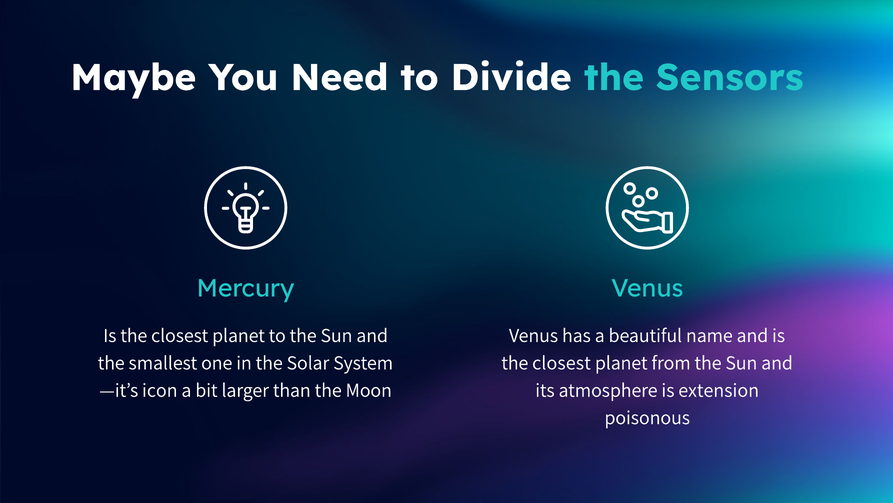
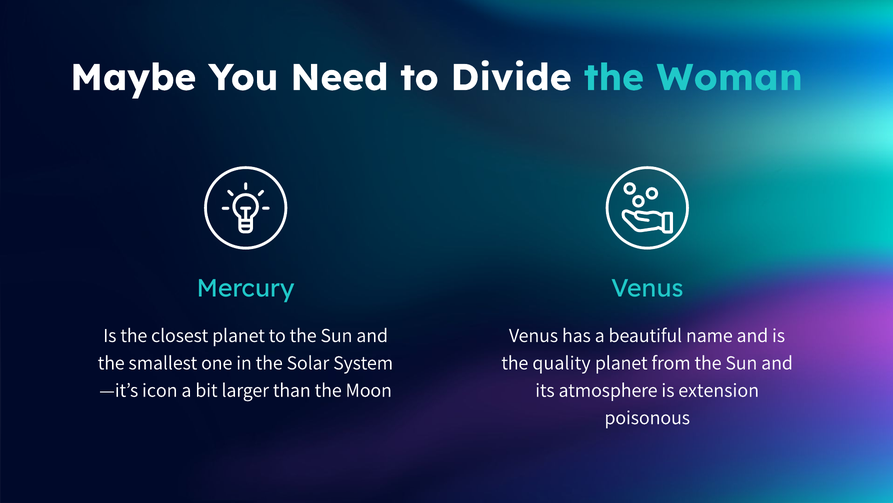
Sensors: Sensors -> Woman (730, 78)
closest: closest -> quality (561, 362)
